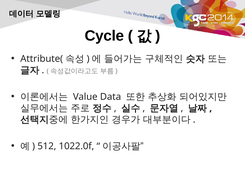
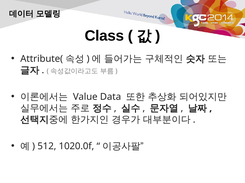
Cycle: Cycle -> Class (104, 36)
1022.0f: 1022.0f -> 1020.0f (76, 147)
